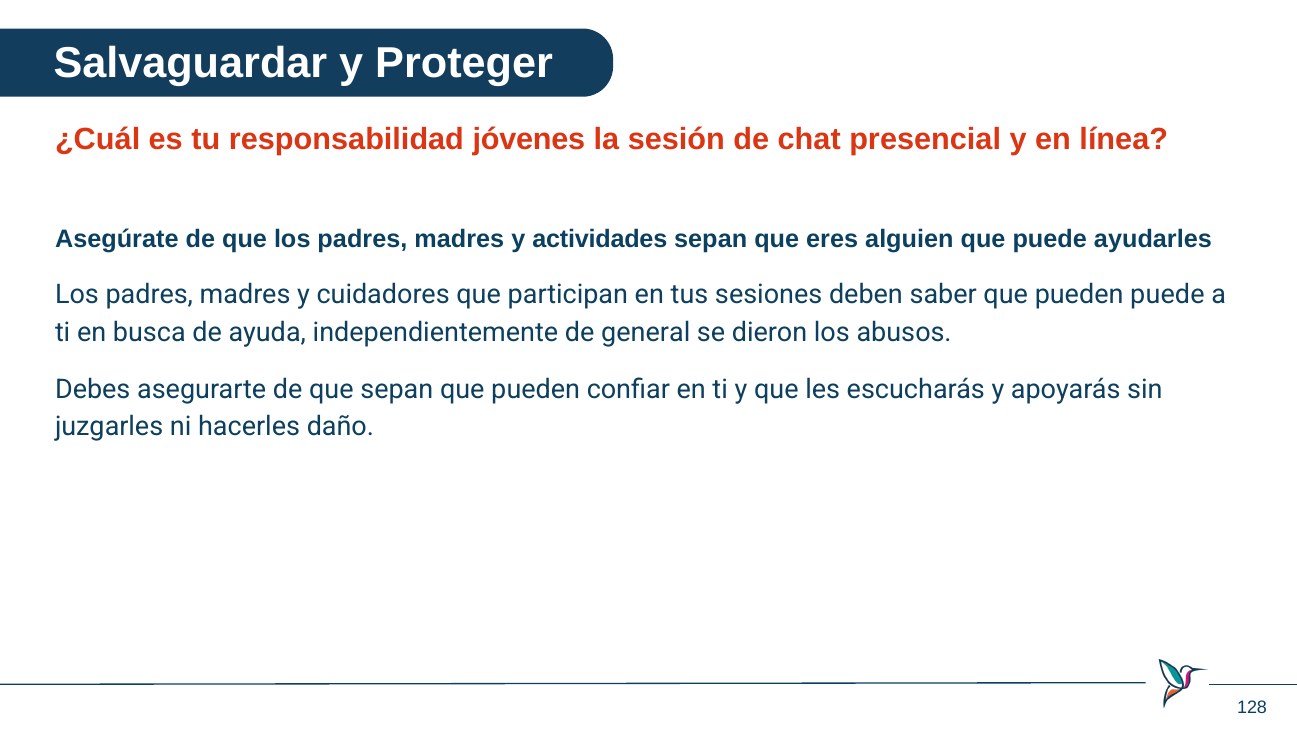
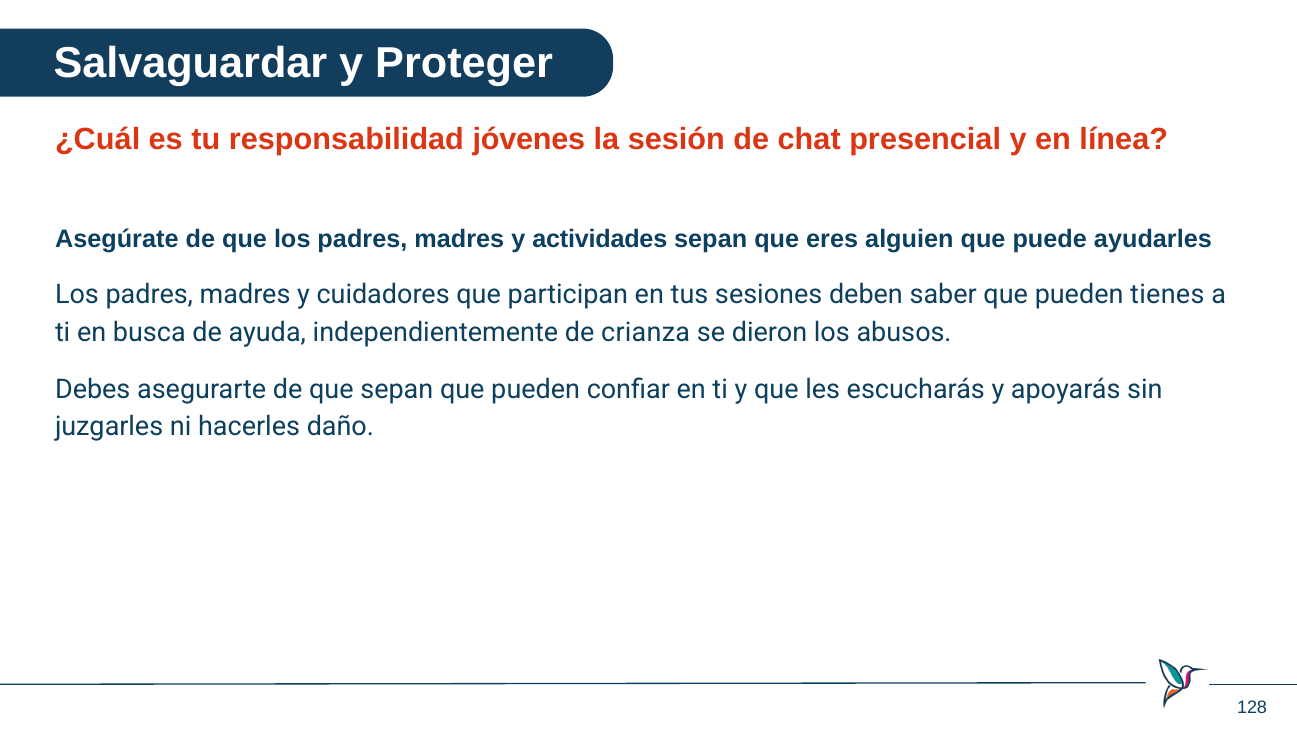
pueden puede: puede -> tienes (1167, 295)
general: general -> crianza (646, 333)
